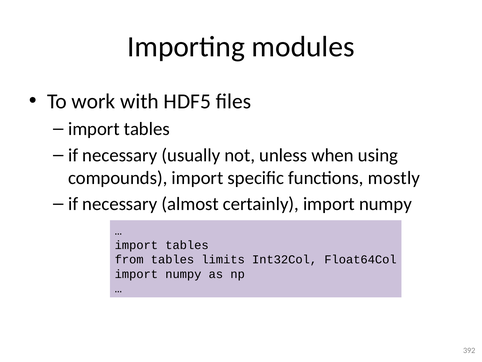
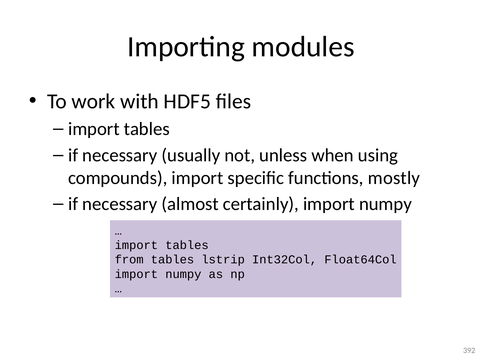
limits: limits -> lstrip (223, 259)
